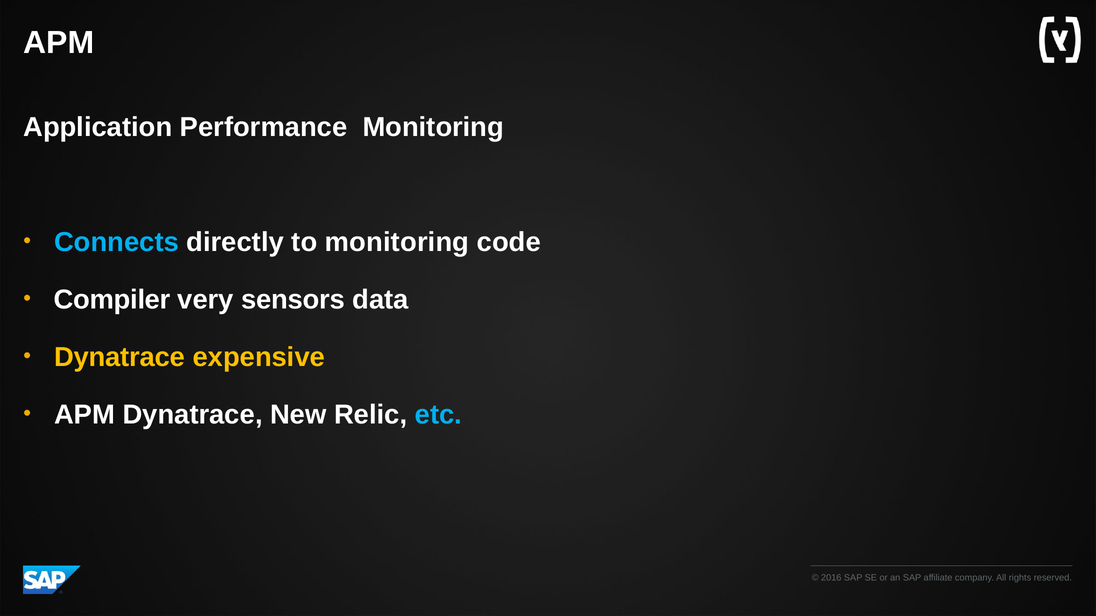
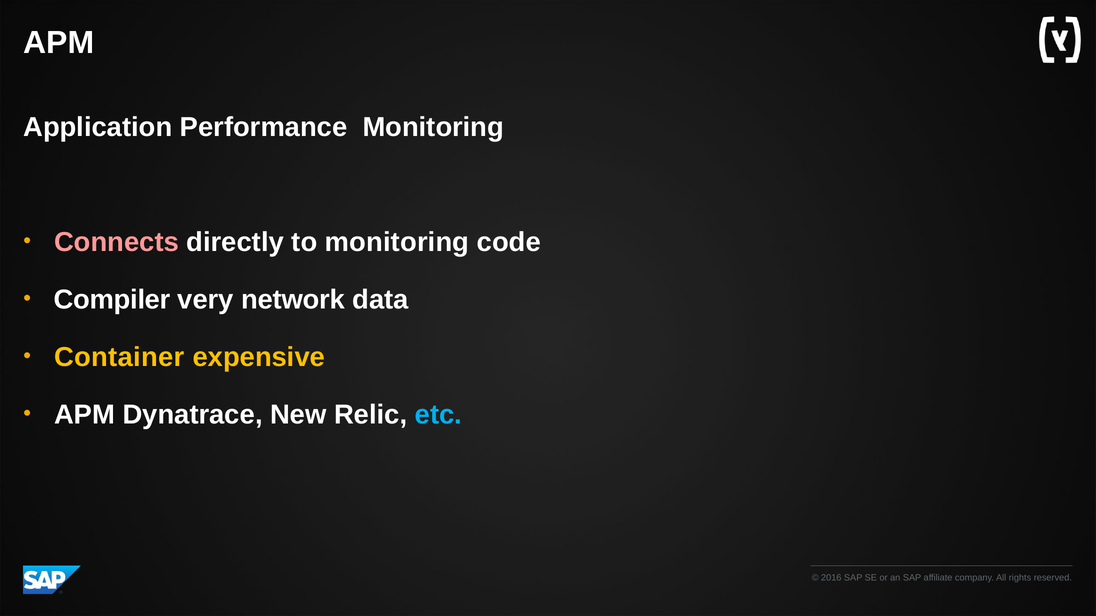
Connects colour: light blue -> pink (117, 242)
sensors: sensors -> network (293, 300)
Dynatrace: Dynatrace -> Container (119, 357)
